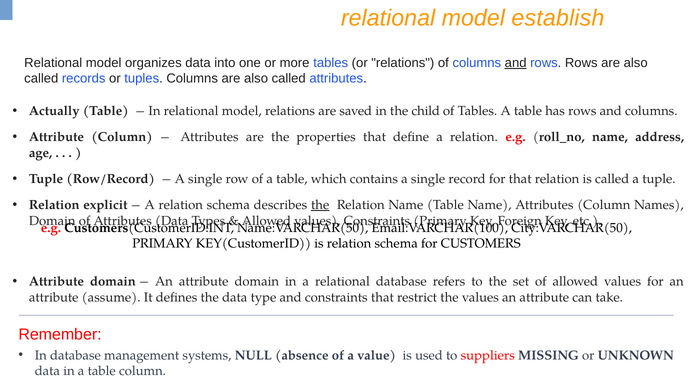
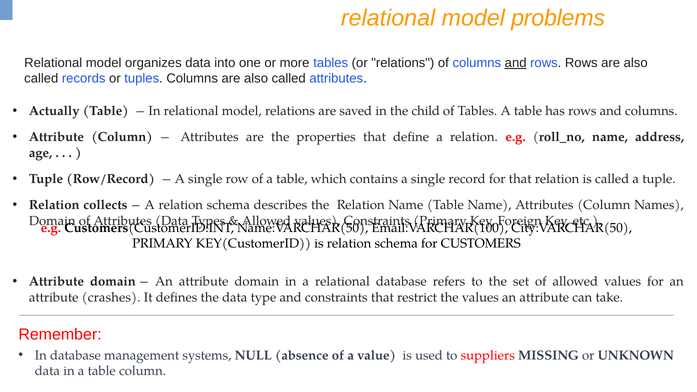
establish: establish -> problems (558, 18)
explicit: explicit -> collects (105, 205)
the underline: present -> none (320, 205)
assume: assume -> crashes (111, 297)
